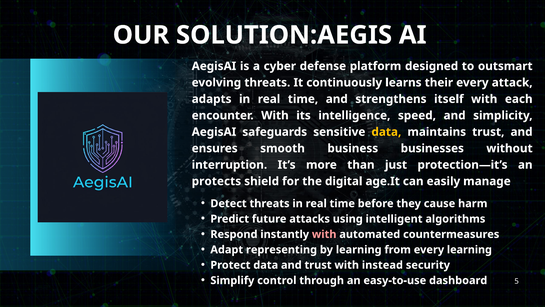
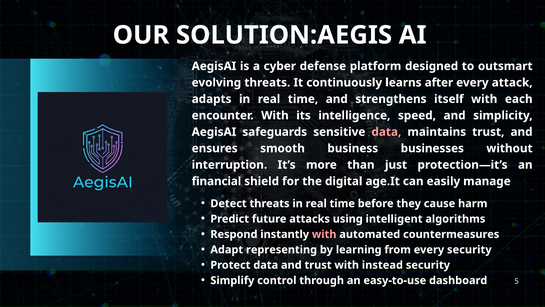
their: their -> after (439, 82)
data colour: yellow -> pink (386, 132)
protects: protects -> financial (216, 181)
every learning: learning -> security (469, 249)
